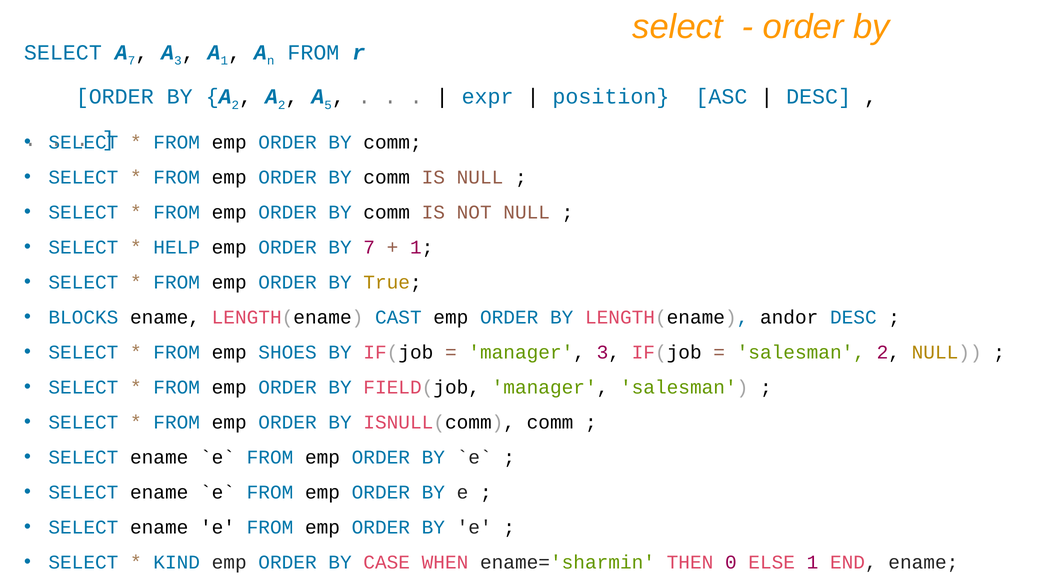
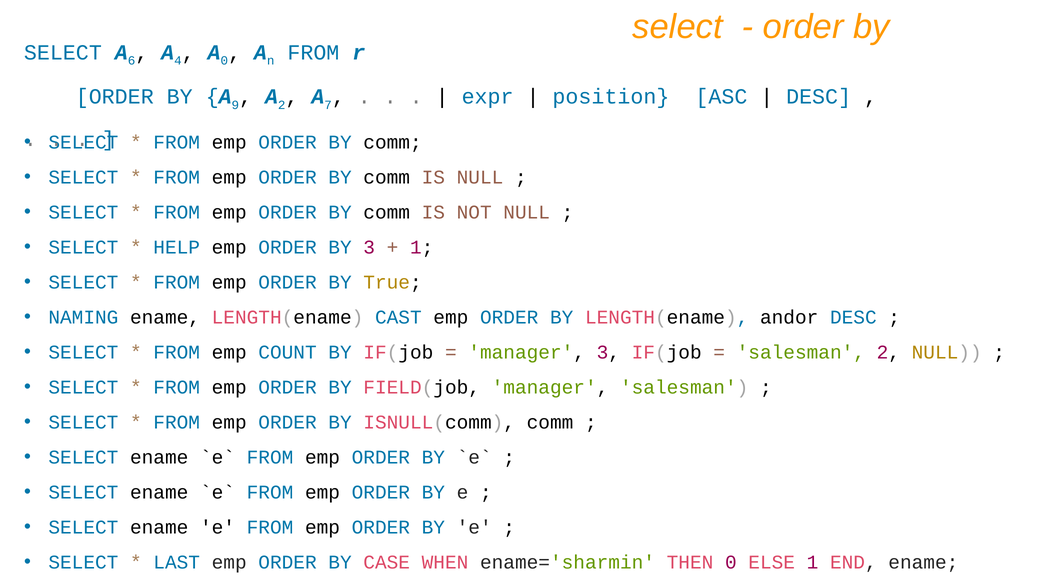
7: 7 -> 6 (132, 61)
3: 3 -> 4 (178, 61)
1: 1 -> 0 (224, 61)
2: 2 -> 9 (235, 105)
5: 5 -> 7 (328, 105)
BY 7: 7 -> 3 (369, 248)
BLOCKS: BLOCKS -> NAMING (83, 318)
SHOES: SHOES -> COUNT (288, 353)
KIND: KIND -> LAST (177, 563)
